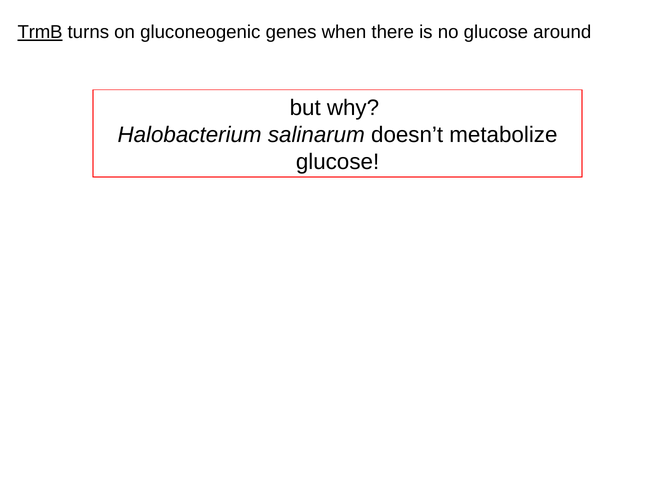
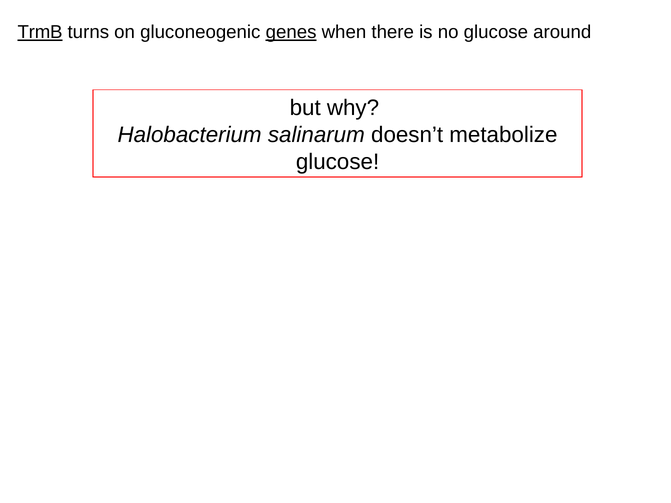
genes underline: none -> present (291, 32)
